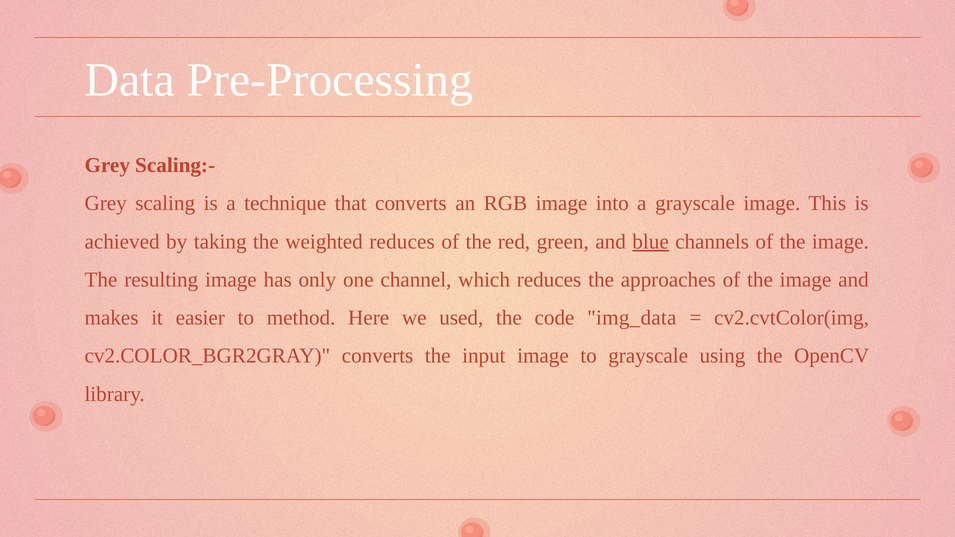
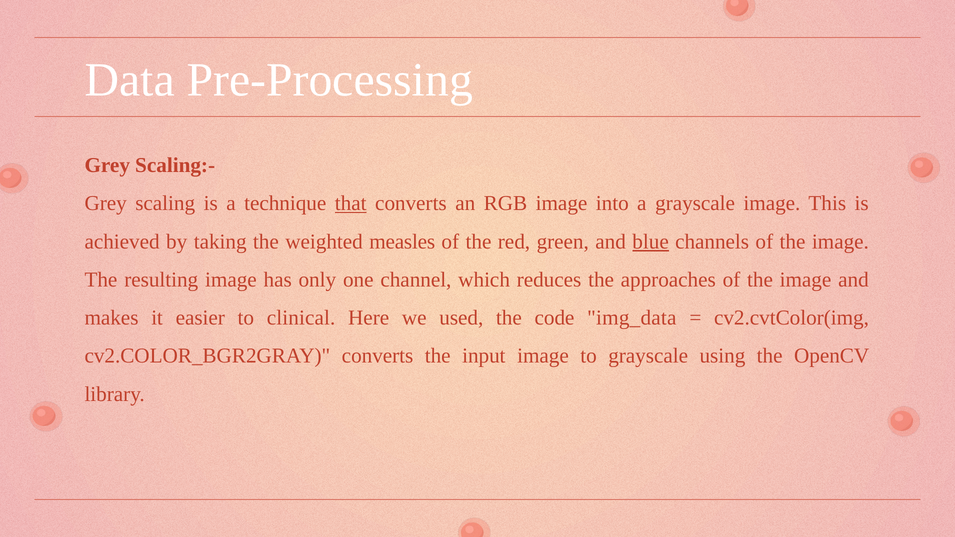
that underline: none -> present (351, 203)
weighted reduces: reduces -> measles (402, 242)
method: method -> clinical (301, 318)
